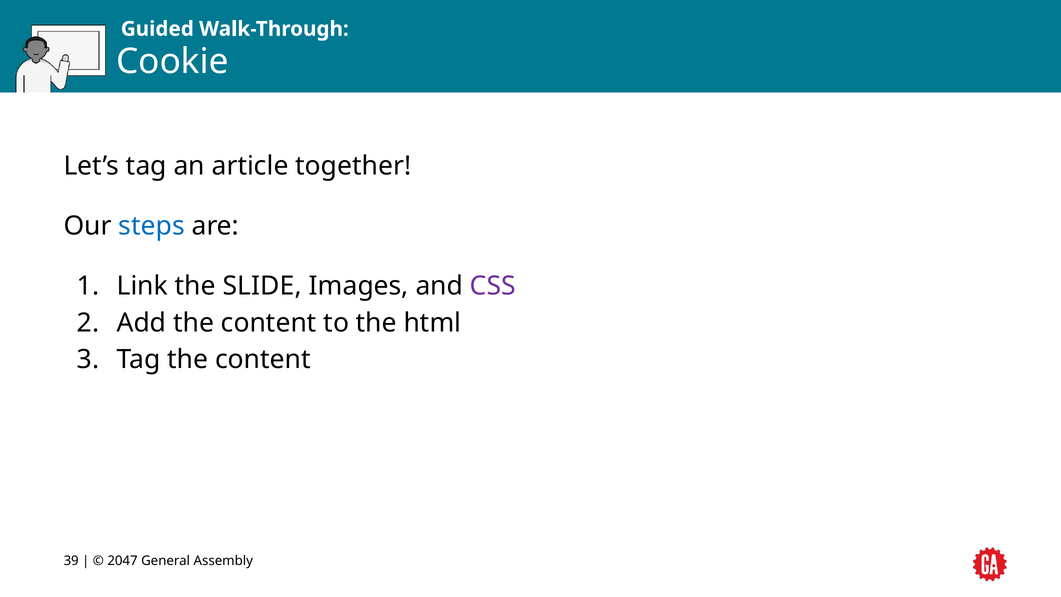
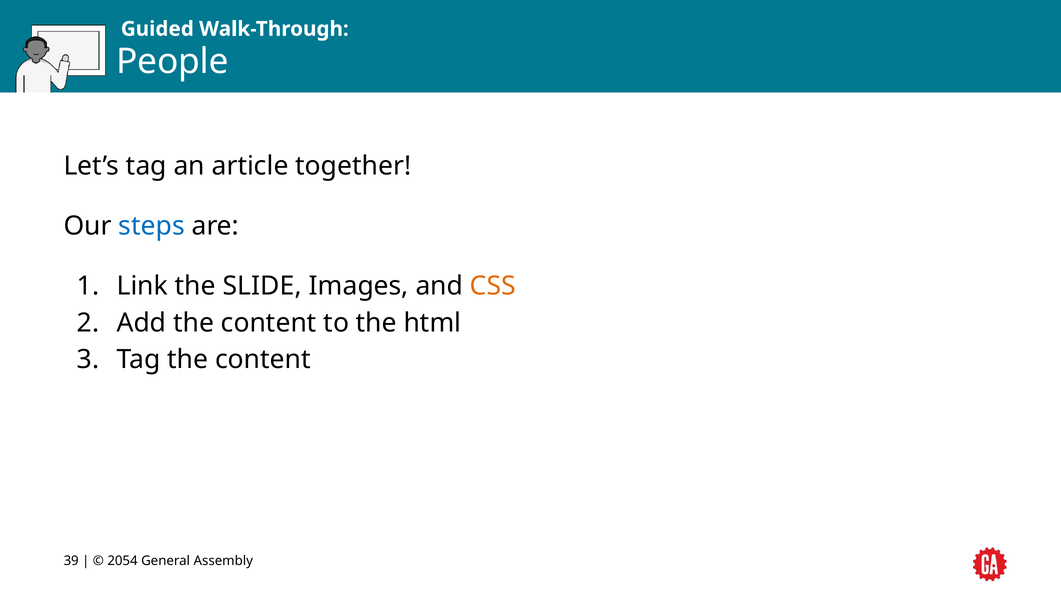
Cookie: Cookie -> People (172, 62)
CSS colour: purple -> orange (493, 286)
2047: 2047 -> 2054 (123, 561)
